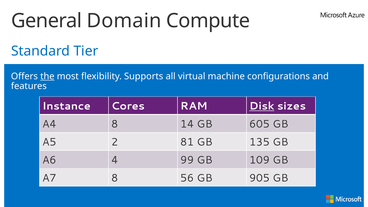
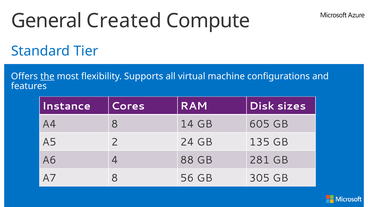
Domain: Domain -> Created (124, 21)
Disk underline: present -> none (262, 106)
81: 81 -> 24 (187, 142)
99: 99 -> 88 (187, 160)
109: 109 -> 281 (259, 160)
905: 905 -> 305 (259, 178)
